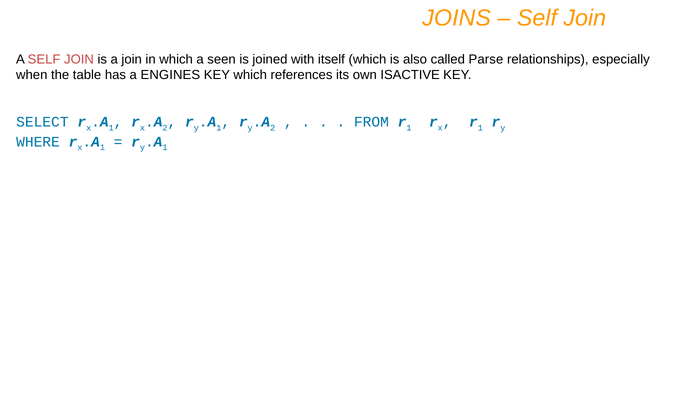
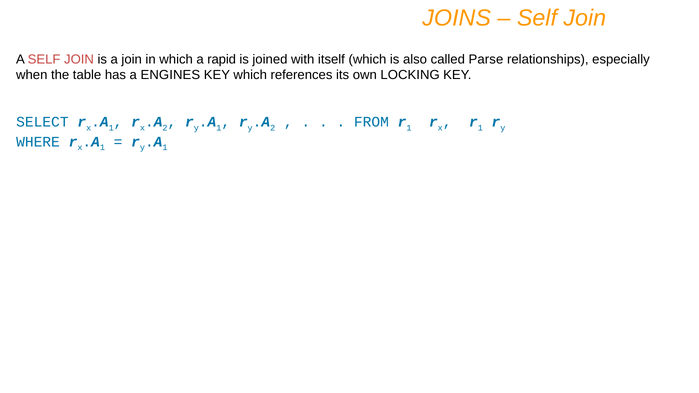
seen: seen -> rapid (222, 59)
ISACTIVE: ISACTIVE -> LOCKING (410, 75)
